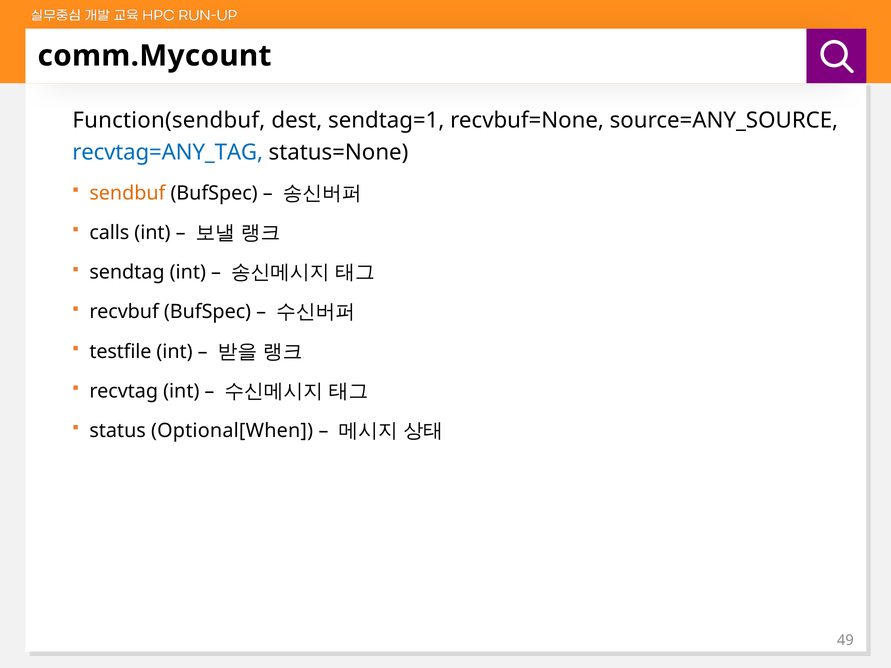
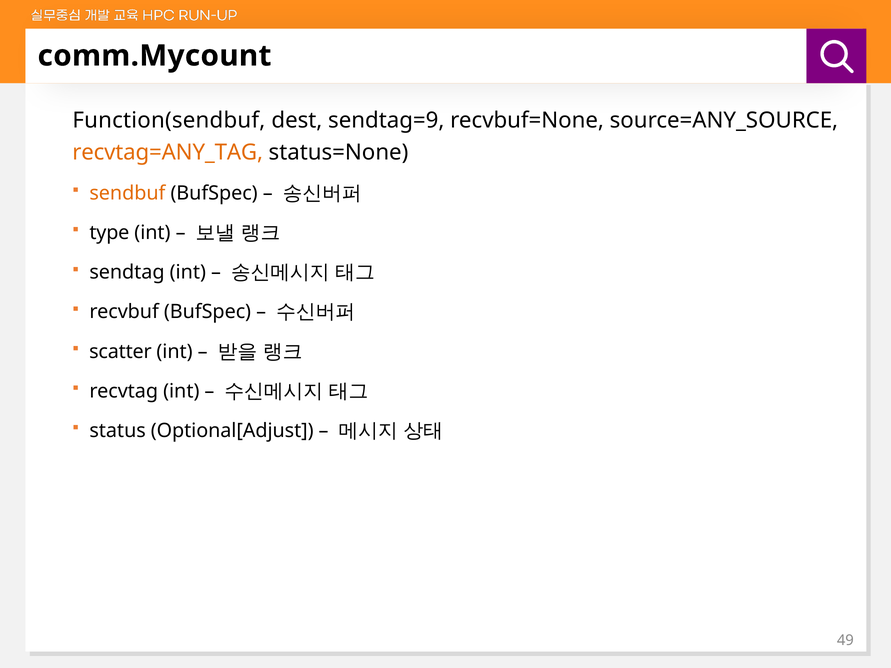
sendtag=1: sendtag=1 -> sendtag=9 (386, 120)
recvtag=ANY_TAG colour: blue -> orange (168, 152)
calls: calls -> type (109, 233)
testfile: testfile -> scatter (120, 352)
Optional[When: Optional[When -> Optional[Adjust (232, 431)
